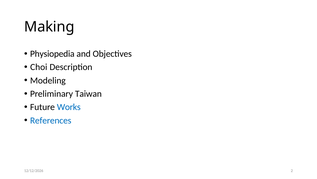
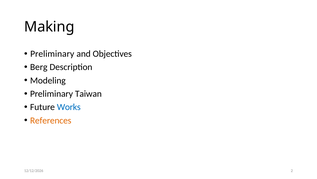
Physiopedia: Physiopedia -> Preliminary (52, 54)
Choi: Choi -> Berg (39, 67)
References colour: blue -> orange (51, 120)
